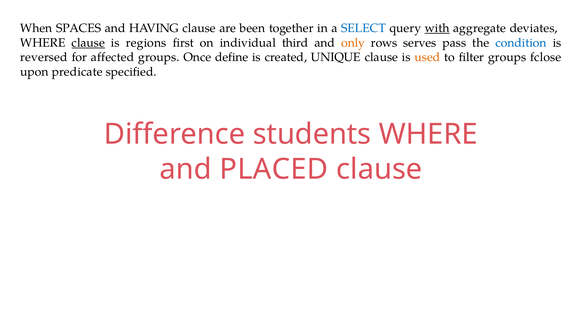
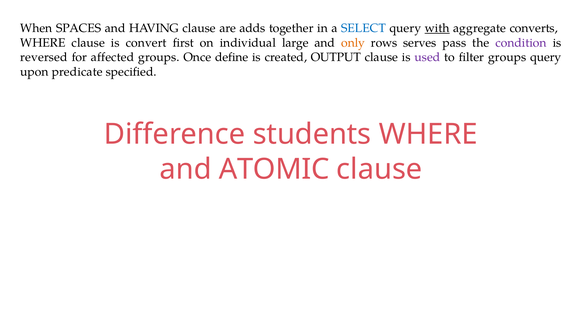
been: been -> adds (253, 28)
deviates: deviates -> converts (534, 28)
clause underline: present -> none (88, 43)
regions: regions -> convert (146, 43)
third: third -> large (295, 43)
condition colour: blue -> purple (521, 43)
UNIQUE: UNIQUE -> OUTPUT (336, 57)
used colour: orange -> purple (427, 57)
groups fclose: fclose -> query (546, 57)
PLACED: PLACED -> ATOMIC (274, 169)
